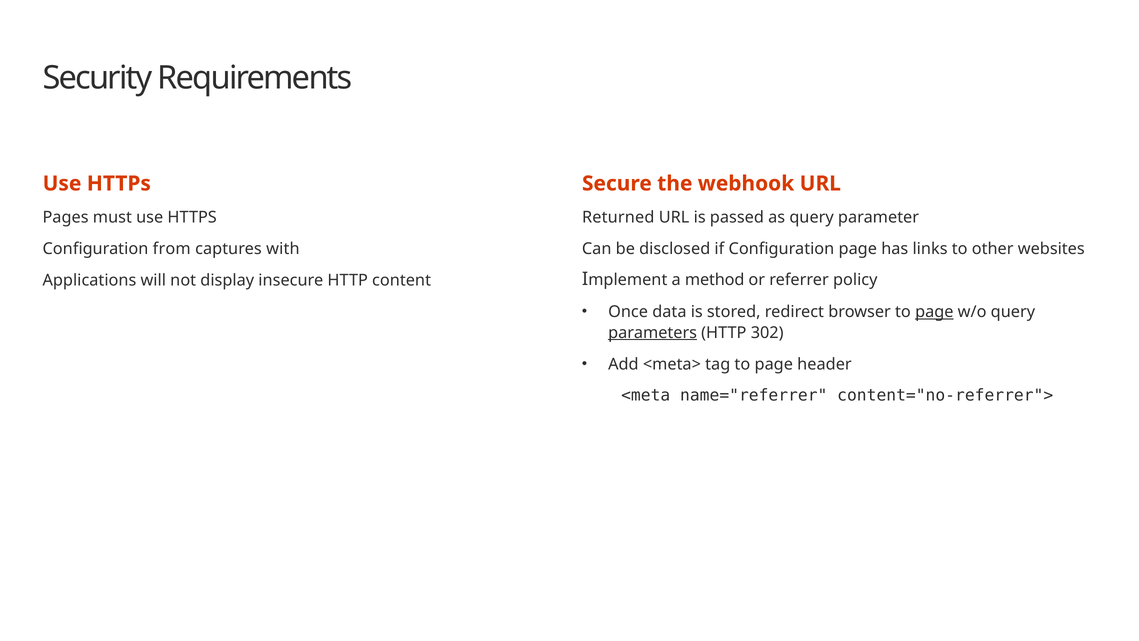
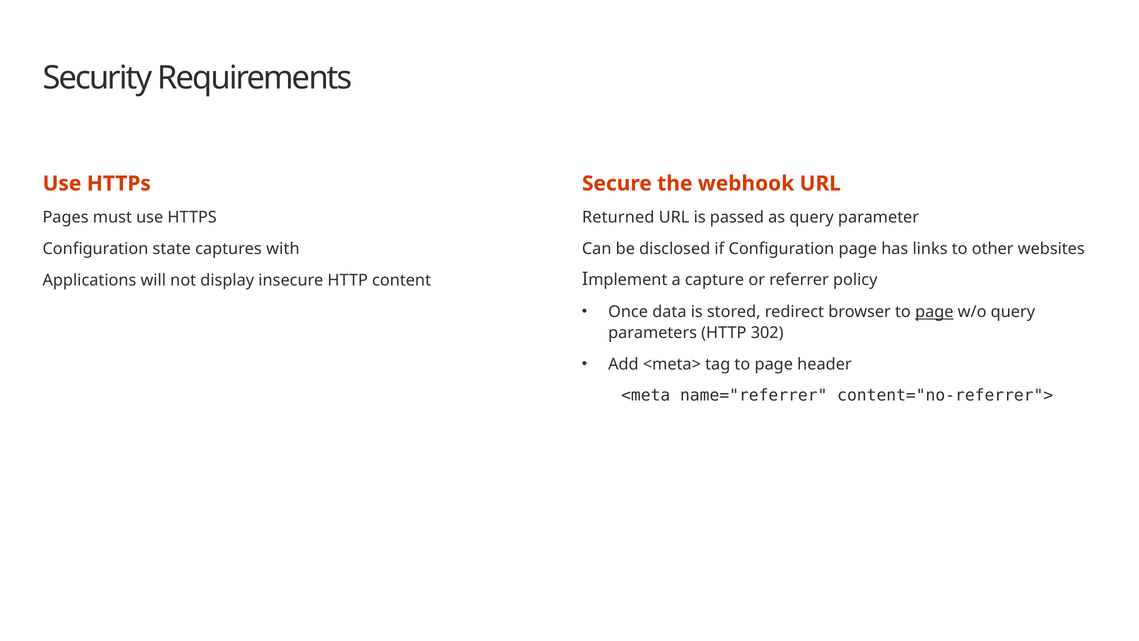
from: from -> state (172, 249)
method: method -> capture (715, 280)
parameters underline: present -> none (653, 333)
